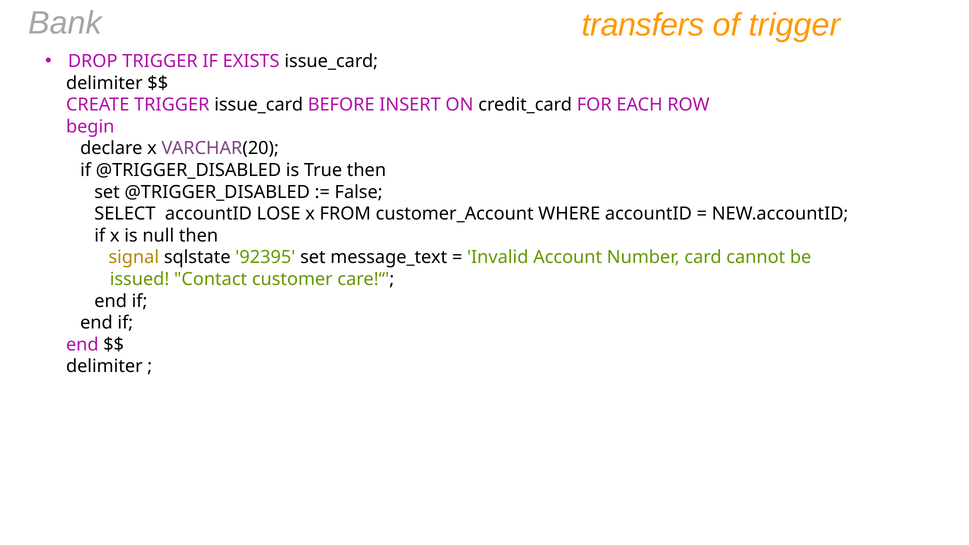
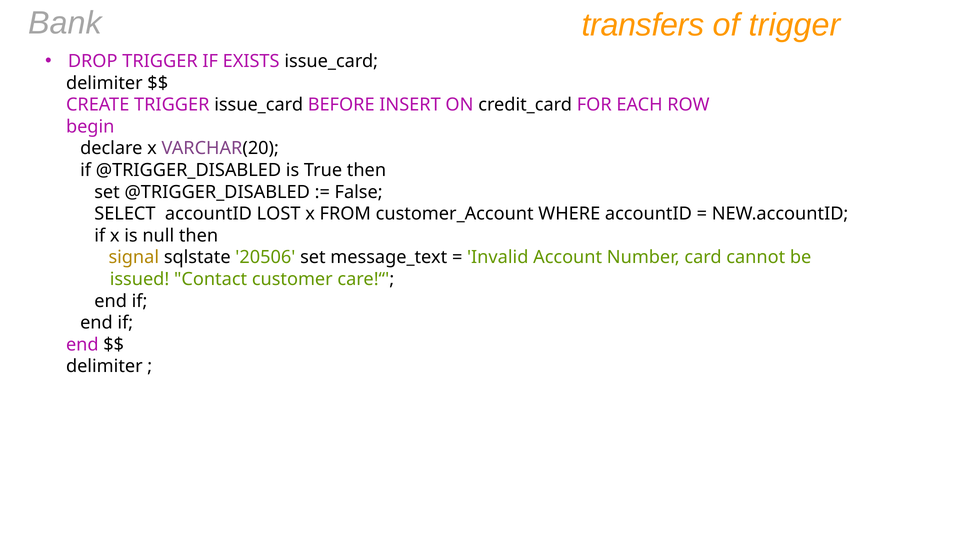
LOSE: LOSE -> LOST (279, 214)
92395: 92395 -> 20506 (265, 257)
